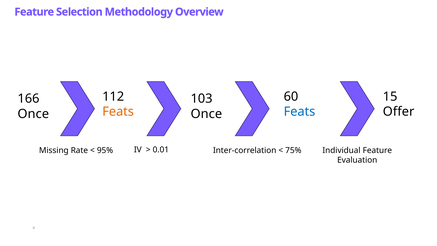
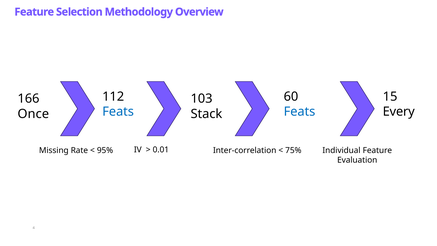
Feats colour: orange -> blue (118, 112)
Offer: Offer -> Every (399, 112)
Once: Once -> Stack (206, 114)
